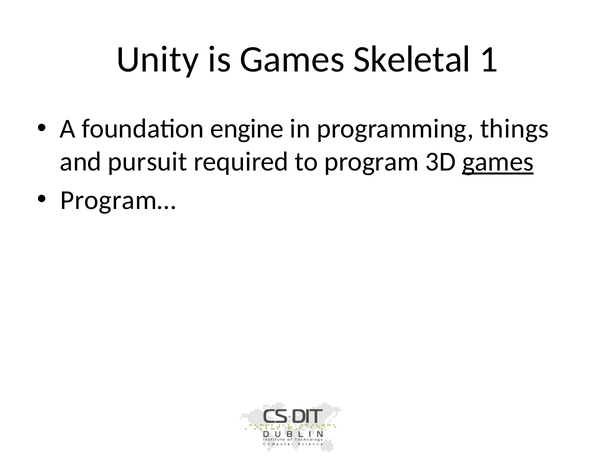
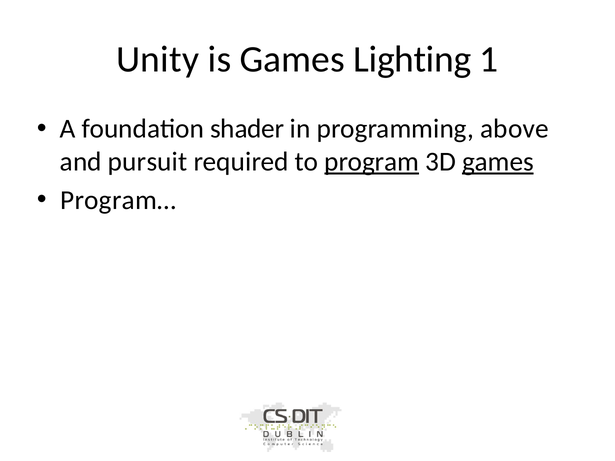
Skeletal: Skeletal -> Lighting (412, 60)
engine: engine -> shader (247, 129)
things: things -> above (514, 129)
program underline: none -> present (372, 162)
